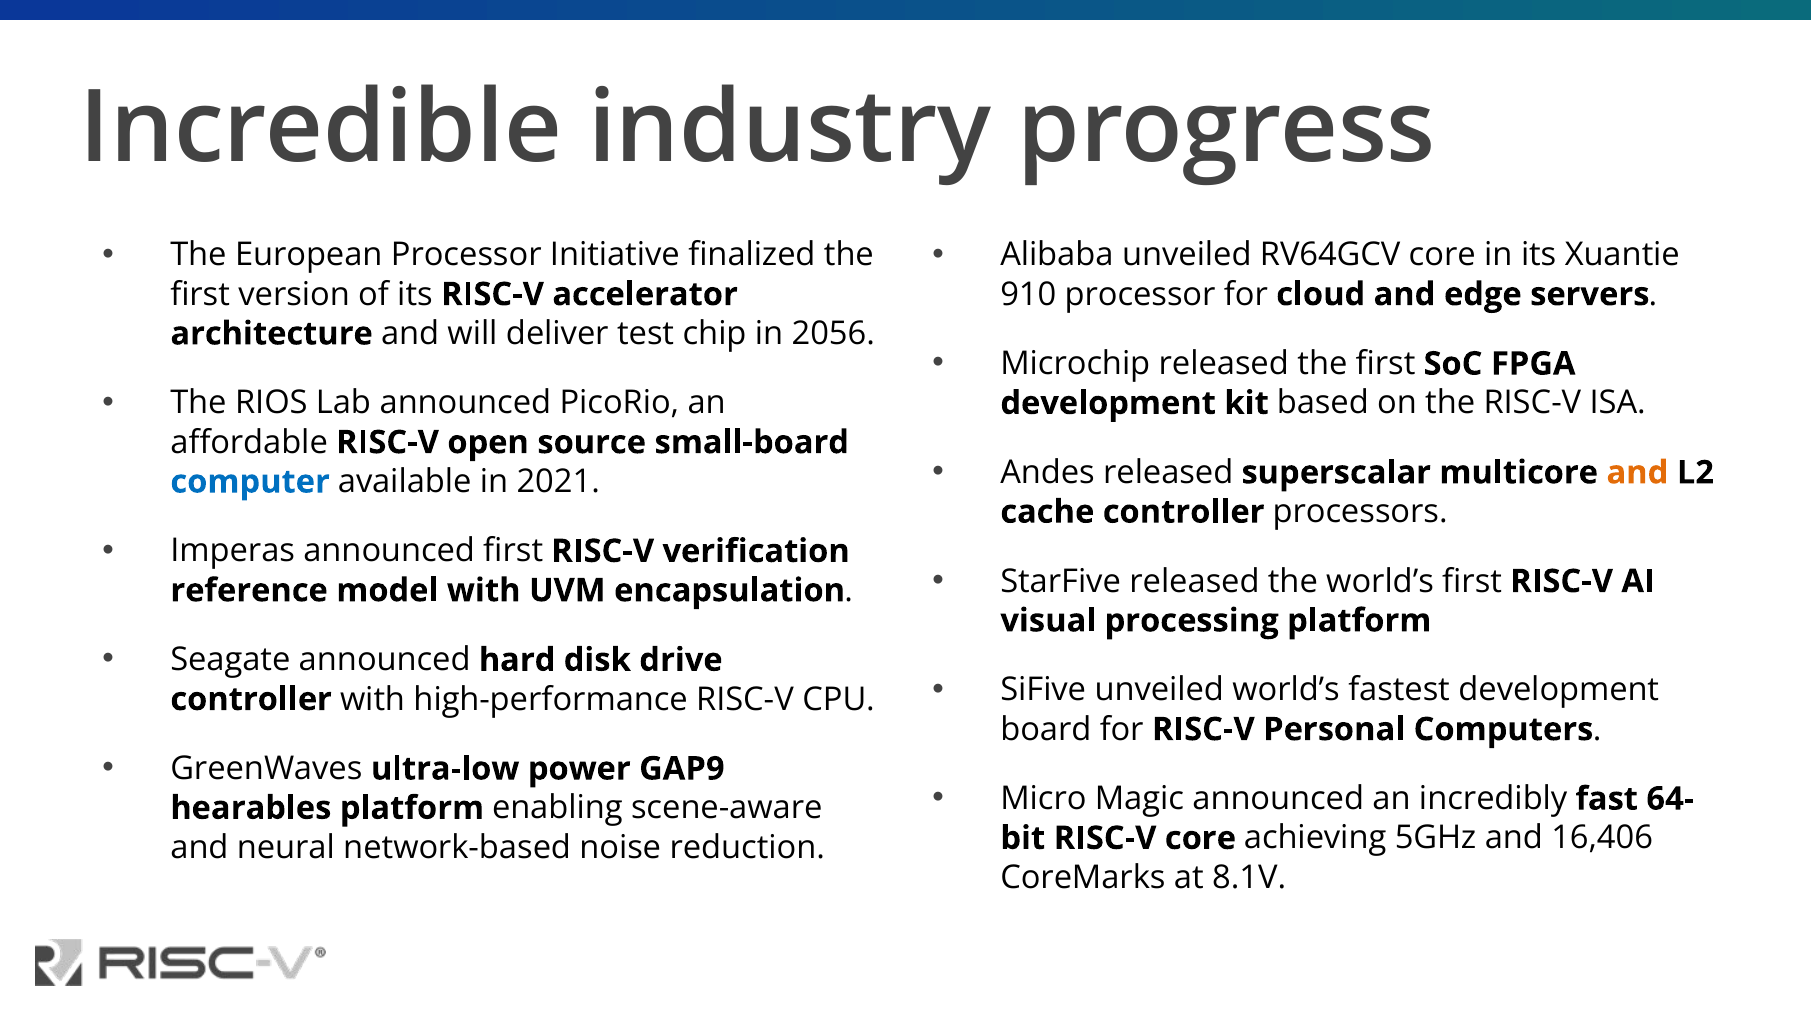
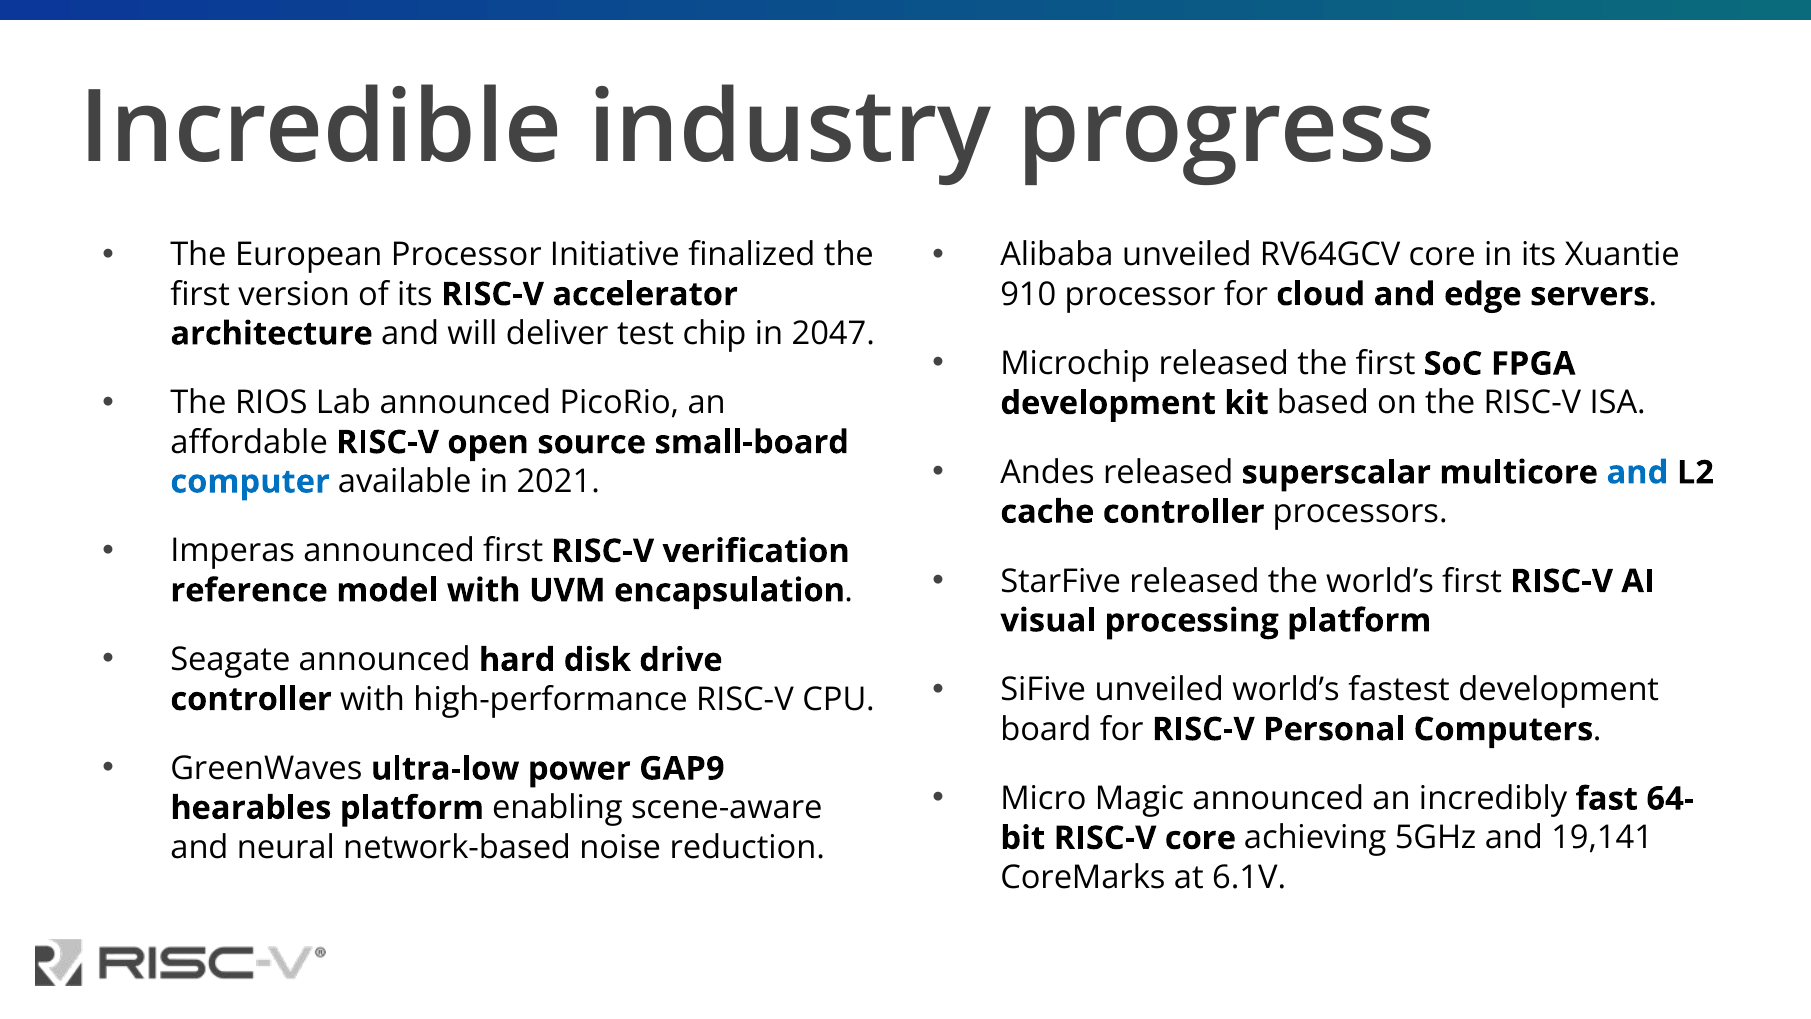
2056: 2056 -> 2047 (833, 334)
and colour: orange -> blue (1637, 472)
16,406: 16,406 -> 19,141 (1602, 838)
8.1V: 8.1V -> 6.1V (1249, 877)
